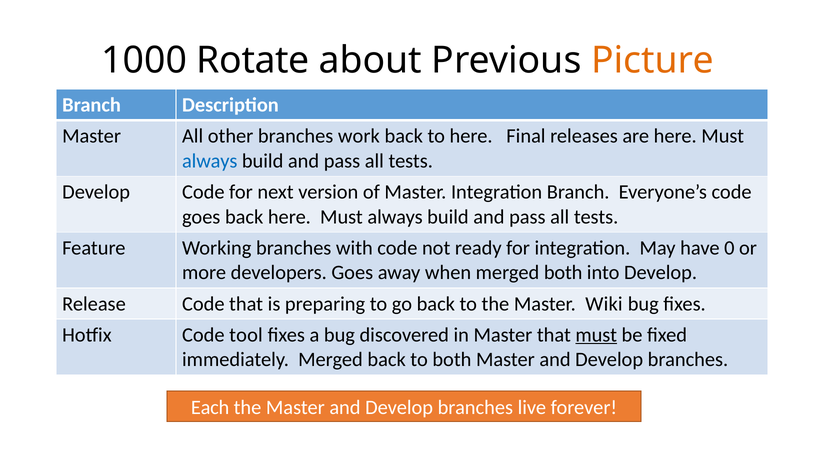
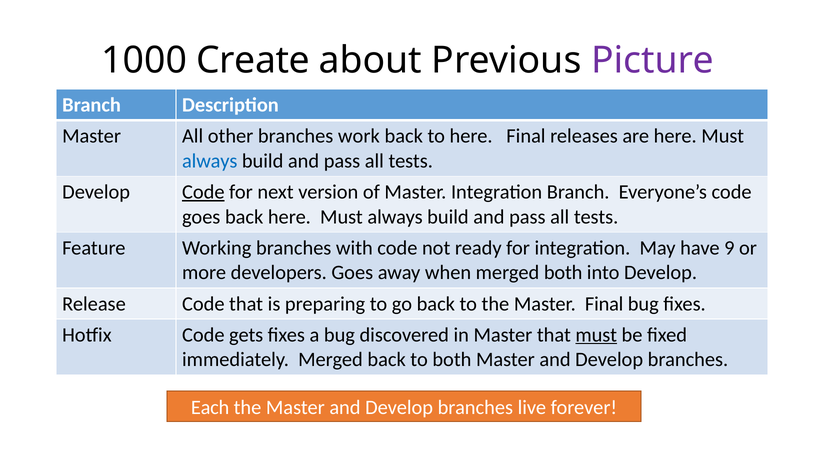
Rotate: Rotate -> Create (253, 60)
Picture colour: orange -> purple (653, 60)
Code underline: none -> present (203, 192)
0: 0 -> 9 (729, 248)
Master Wiki: Wiki -> Final (604, 304)
tool: tool -> gets (246, 335)
